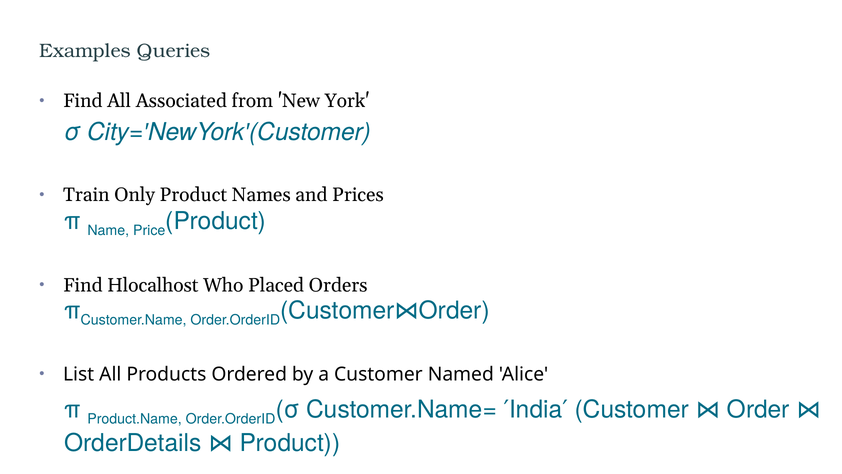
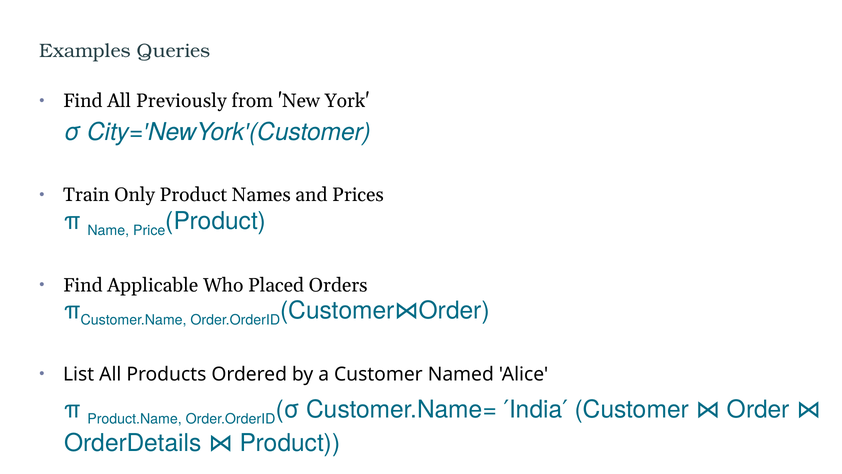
Associated: Associated -> Previously (181, 101)
Hlocalhost: Hlocalhost -> Applicable (153, 285)
